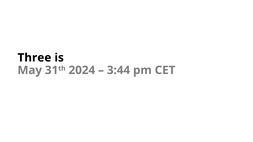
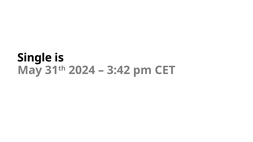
Three: Three -> Single (35, 58)
3:44: 3:44 -> 3:42 (118, 70)
